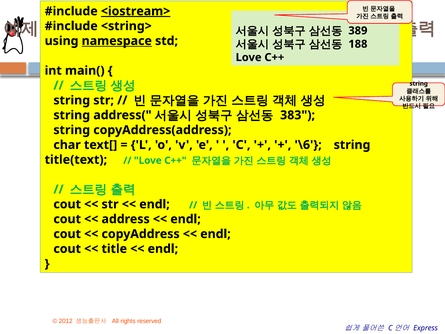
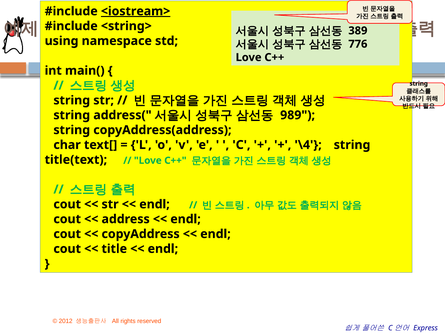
namespace underline: present -> none (117, 41)
188: 188 -> 776 (358, 44)
383: 383 -> 989 (298, 115)
\6: \6 -> \4 (308, 145)
